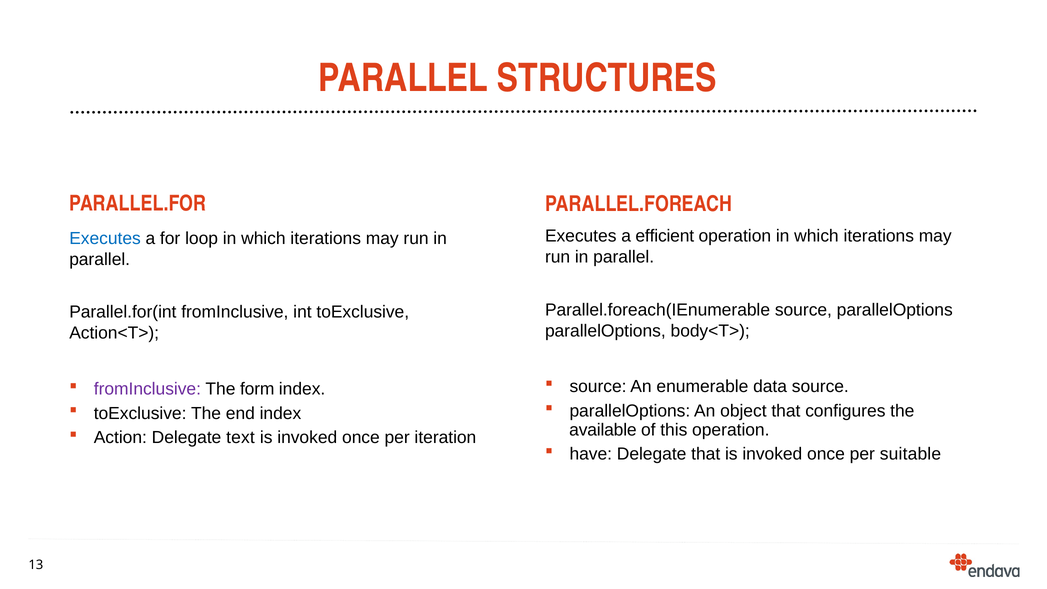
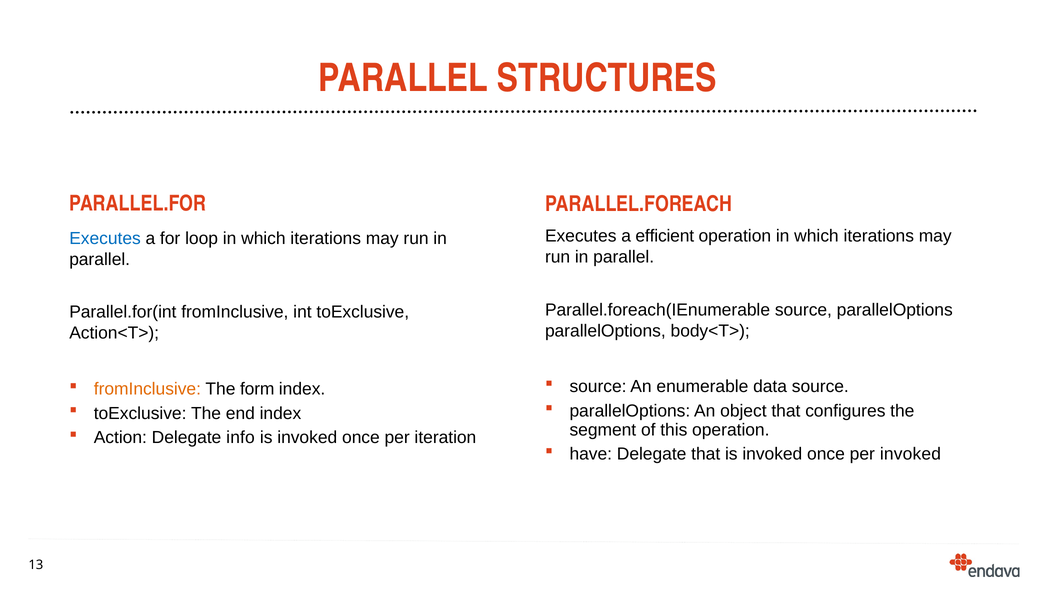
fromInclusive colour: purple -> orange (147, 389)
available: available -> segment (603, 430)
text: text -> info (241, 437)
per suitable: suitable -> invoked (910, 454)
